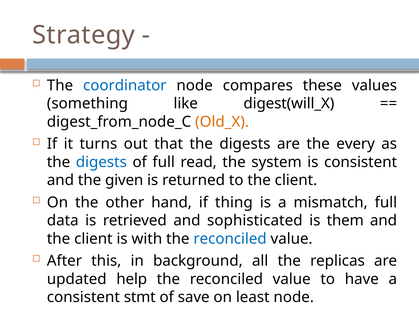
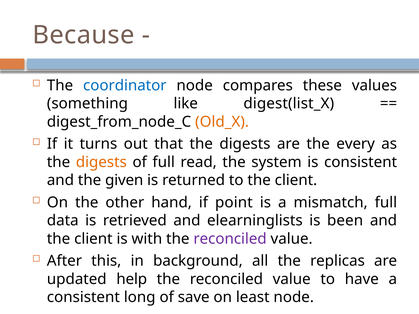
Strategy: Strategy -> Because (84, 35)
digest(will_X: digest(will_X -> digest(list_X (289, 104)
digests colour: blue -> orange (101, 162)
thing: thing -> point (234, 203)
sophisticated: sophisticated -> elearninglists (255, 221)
them: them -> been (345, 221)
reconciled colour: blue -> purple (230, 239)
stmt: stmt -> long (140, 297)
